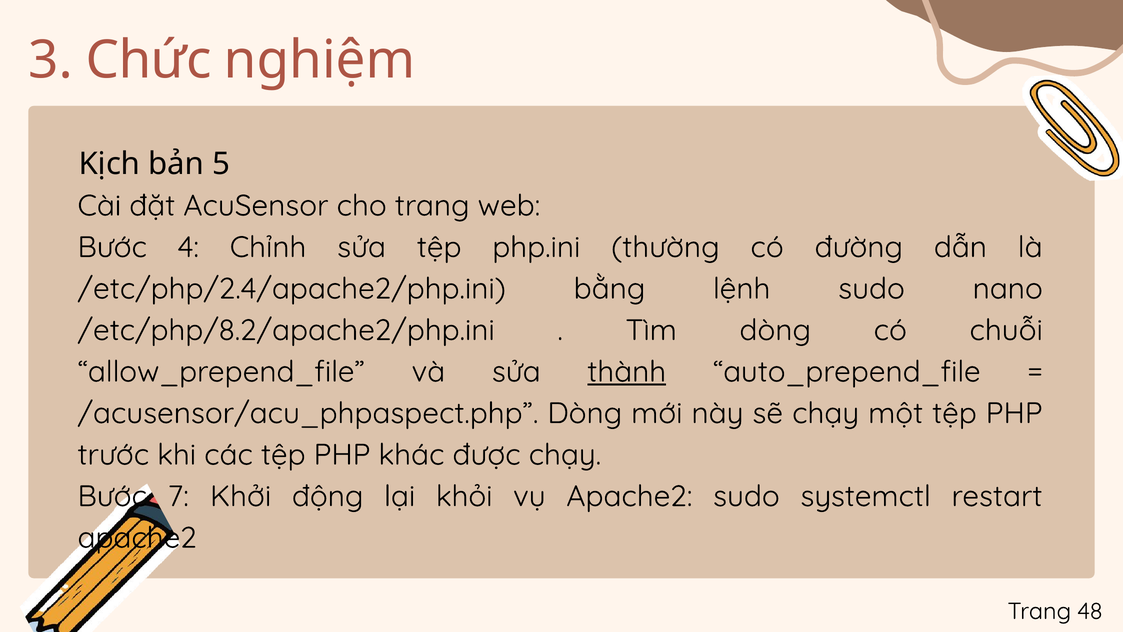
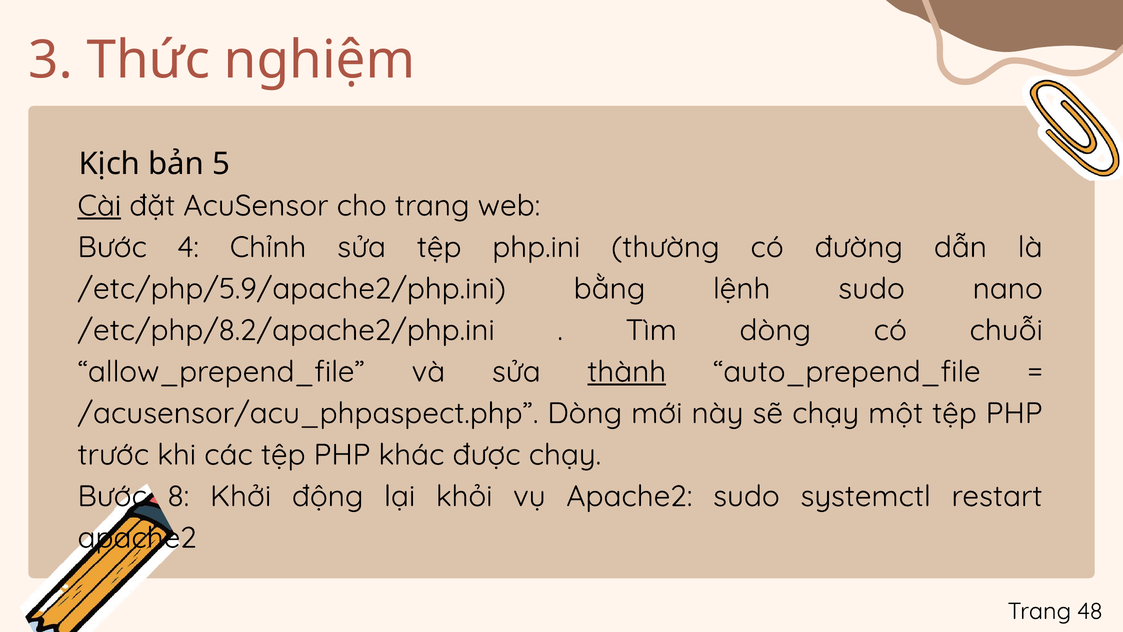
Chức: Chức -> Thức (148, 60)
Cài underline: none -> present (99, 206)
/etc/php/2.4/apache2/php.ini: /etc/php/2.4/apache2/php.ini -> /etc/php/5.9/apache2/php.ini (292, 289)
7: 7 -> 8 (178, 496)
